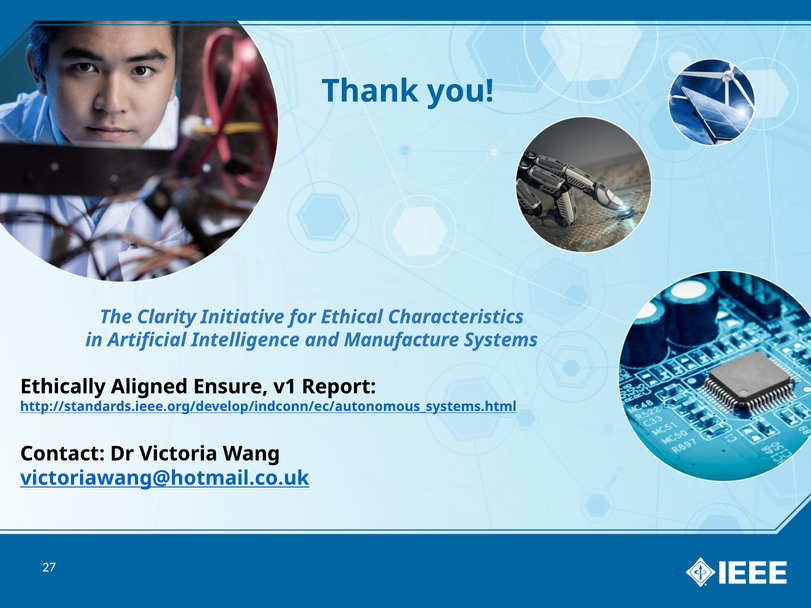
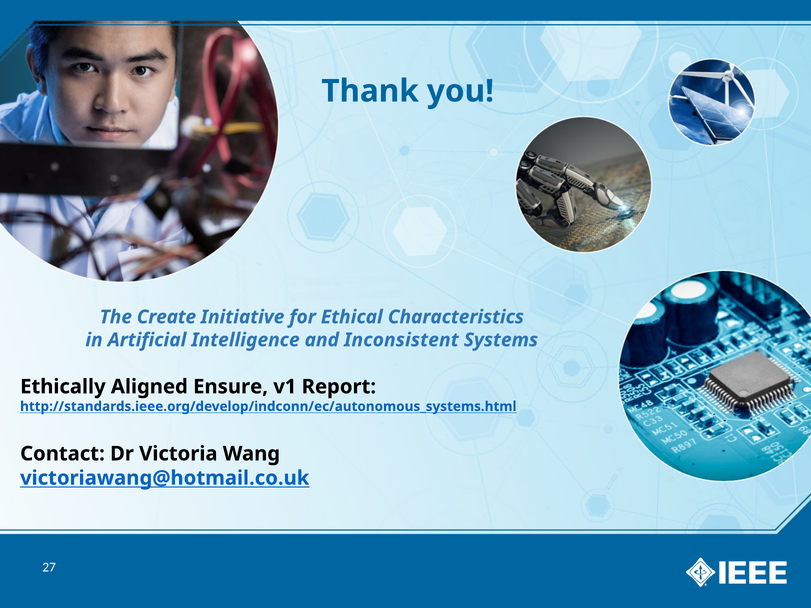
Clarity: Clarity -> Create (166, 317)
Manufacture: Manufacture -> Inconsistent (401, 340)
